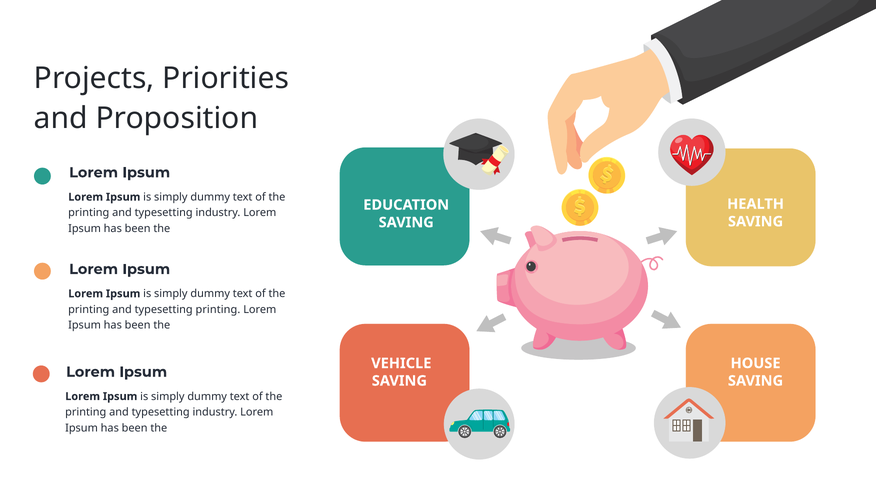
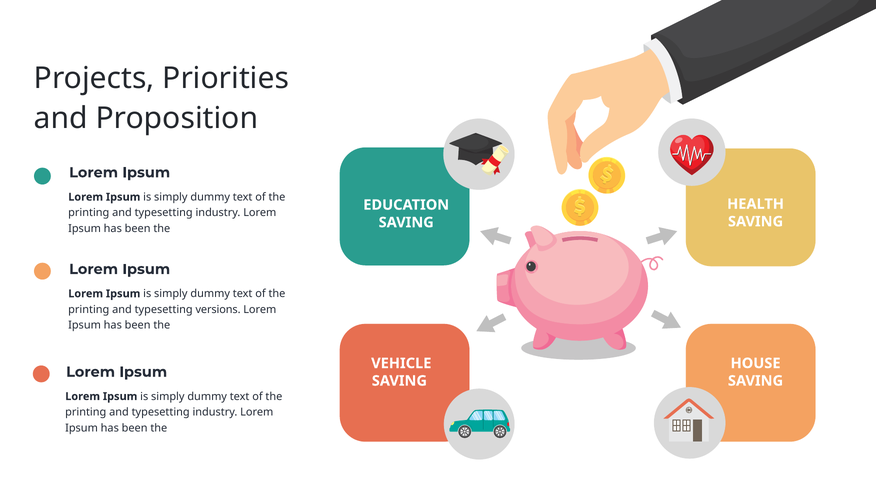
typesetting printing: printing -> versions (218, 309)
